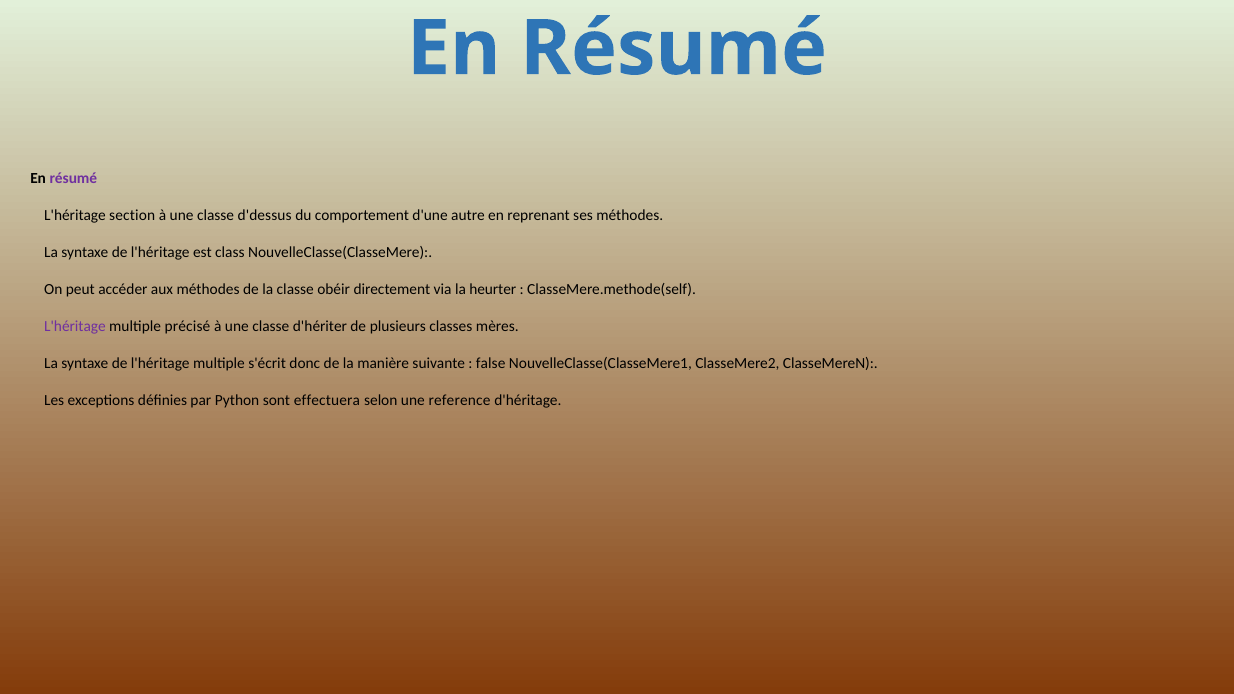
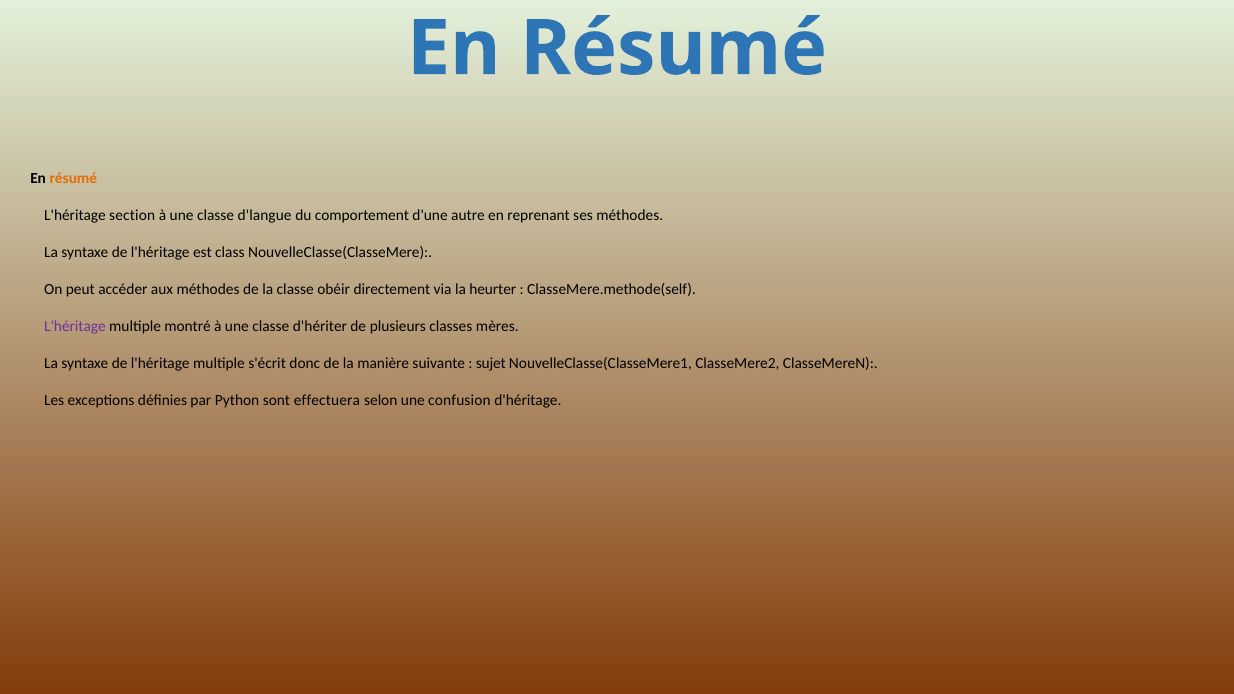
résumé colour: purple -> orange (73, 179)
d'dessus: d'dessus -> d'langue (265, 216)
précisé: précisé -> montré (188, 327)
false: false -> sujet (491, 364)
reference: reference -> confusion (459, 401)
